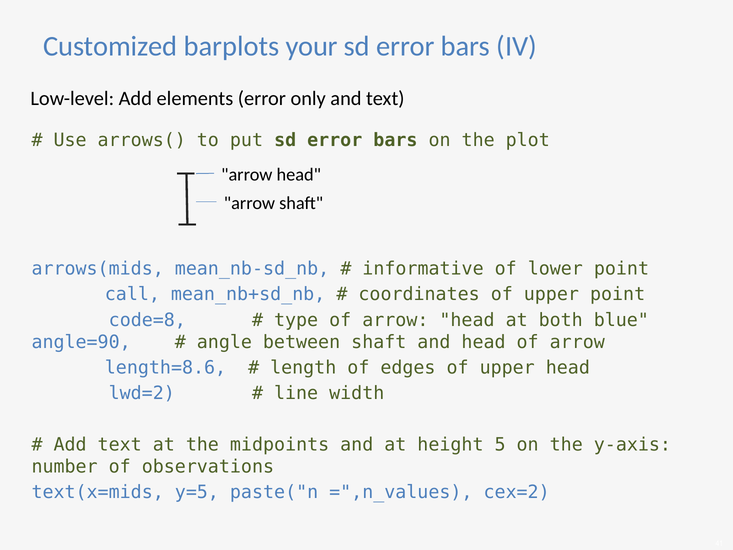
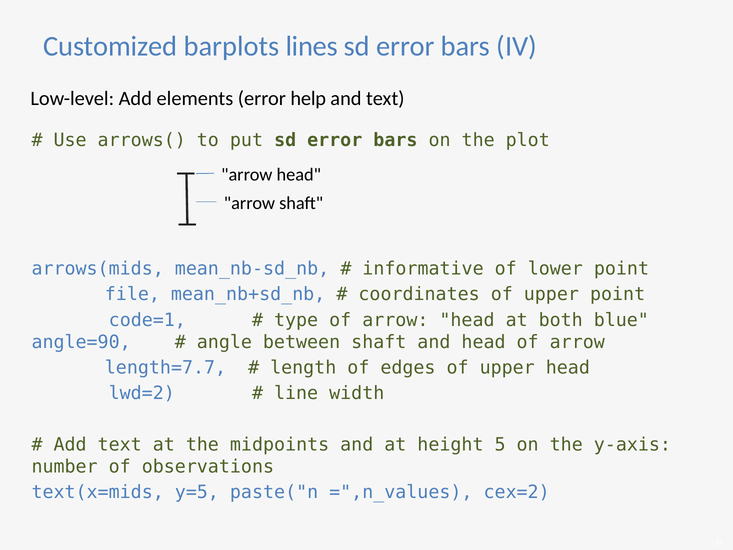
your: your -> lines (312, 46)
only: only -> help (308, 98)
call: call -> file (132, 294)
code=8: code=8 -> code=1 (147, 320)
length=8.6: length=8.6 -> length=7.7 (165, 367)
